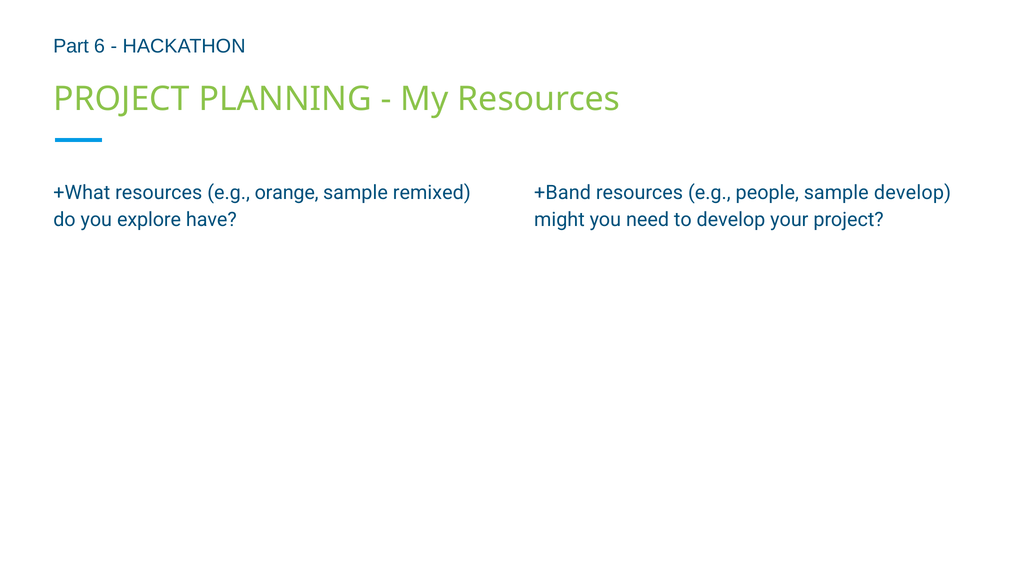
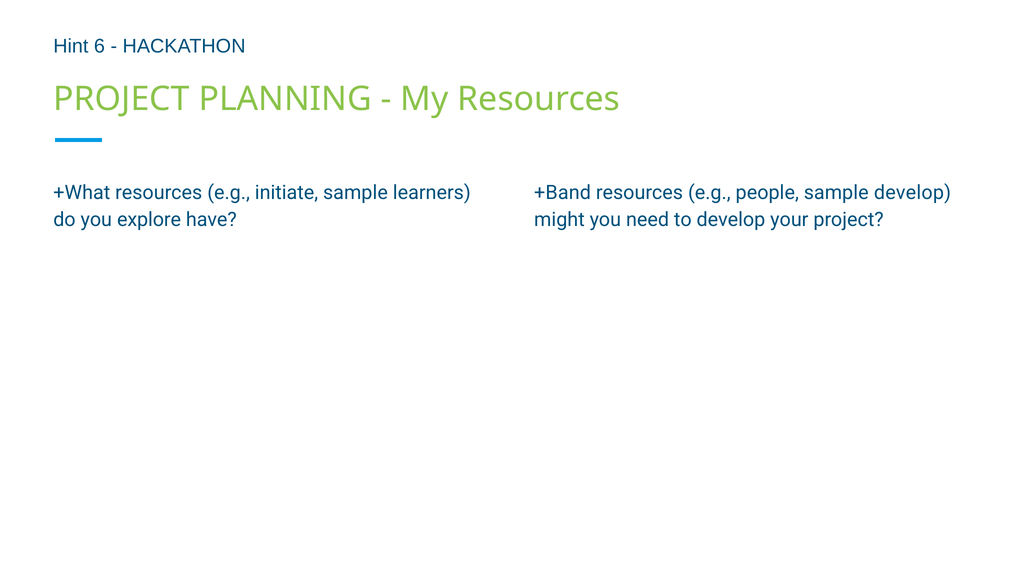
Part: Part -> Hint (71, 46)
orange: orange -> initiate (287, 193)
remixed: remixed -> learners (432, 193)
